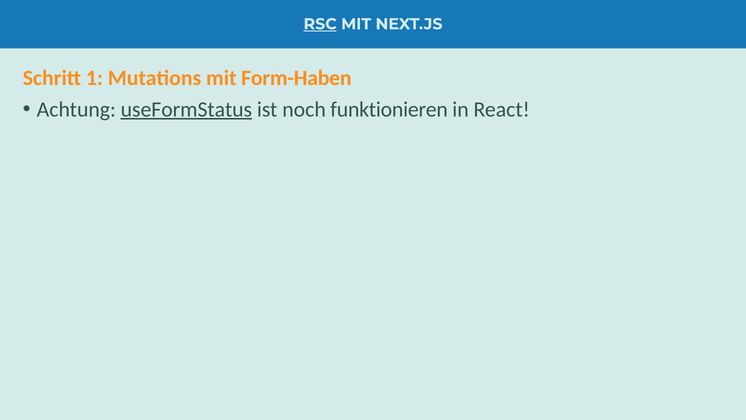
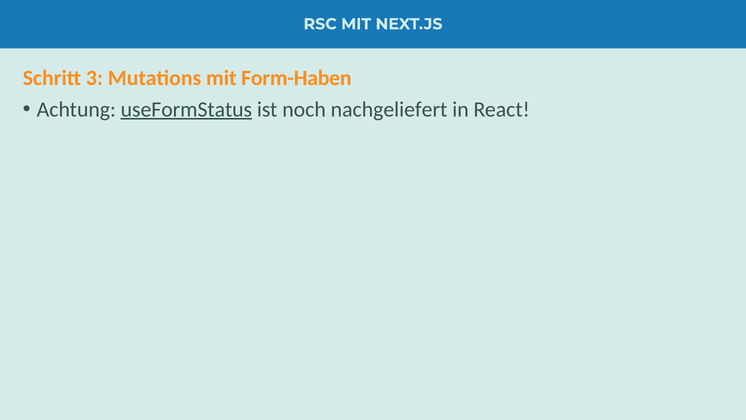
RSC underline: present -> none (320, 24)
1: 1 -> 3 (94, 78)
funktionieren: funktionieren -> nachgeliefert (389, 109)
